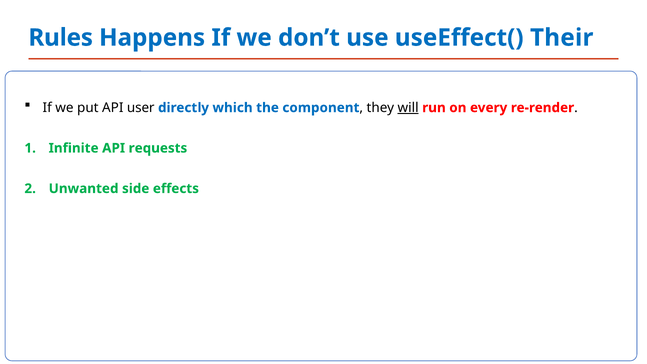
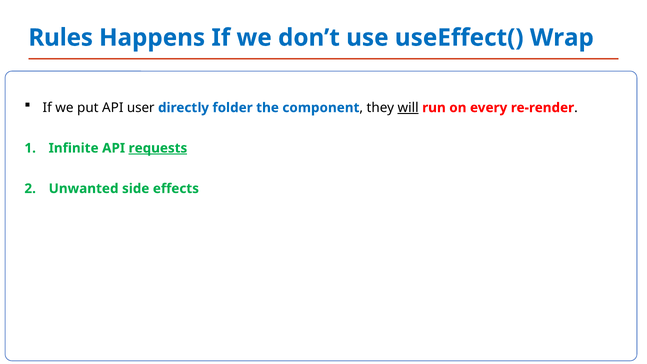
Their: Their -> Wrap (562, 38)
which: which -> folder (233, 108)
requests underline: none -> present (158, 148)
